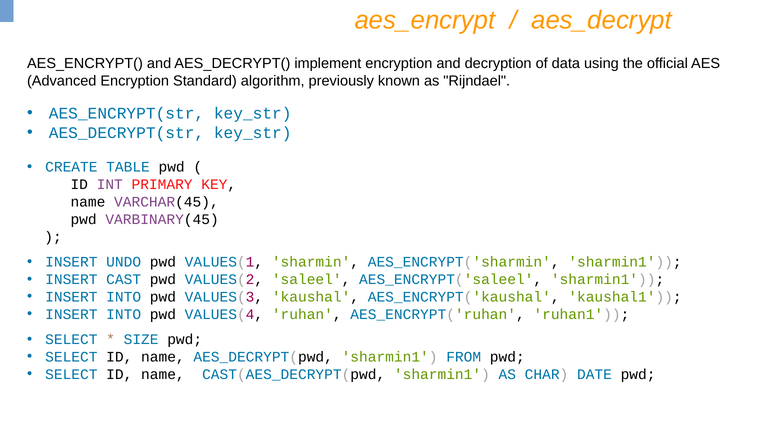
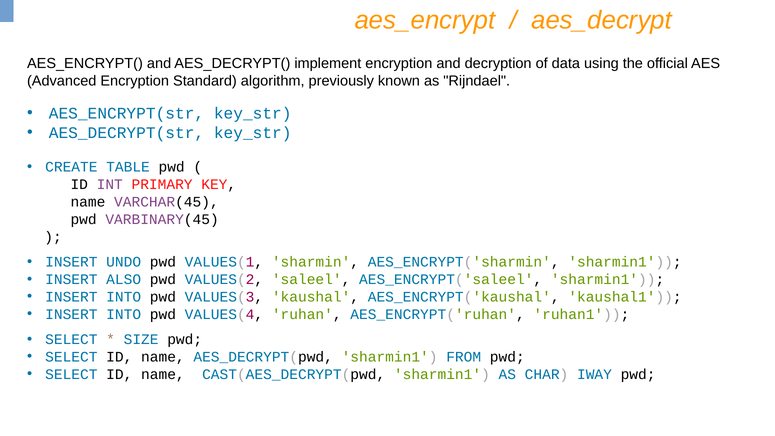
CAST: CAST -> ALSO (124, 279)
DATE: DATE -> IWAY (594, 374)
